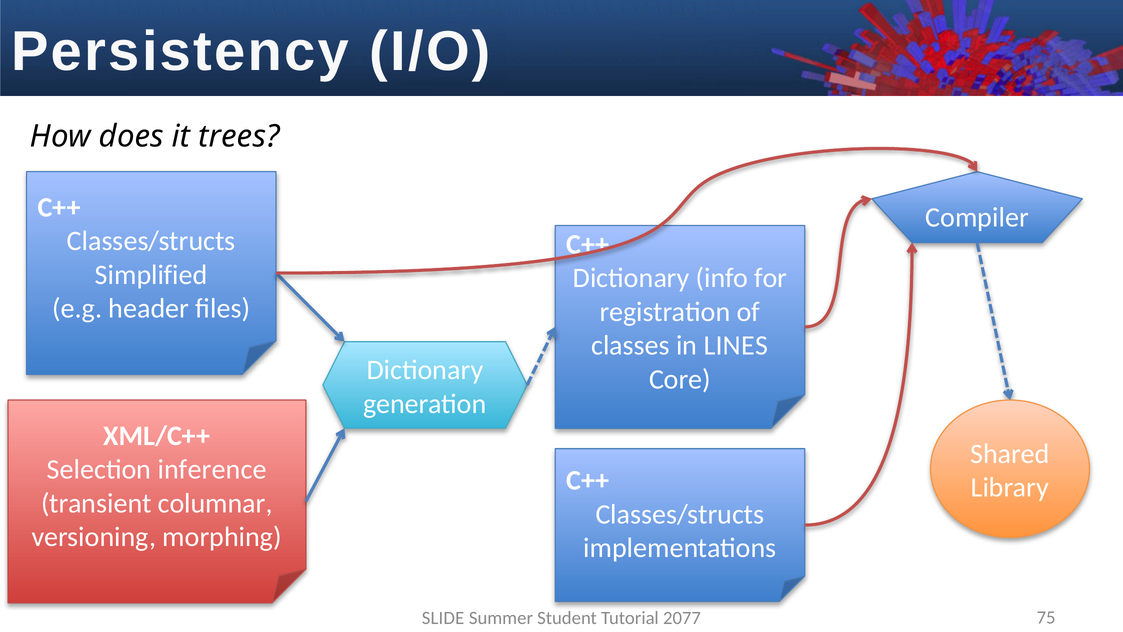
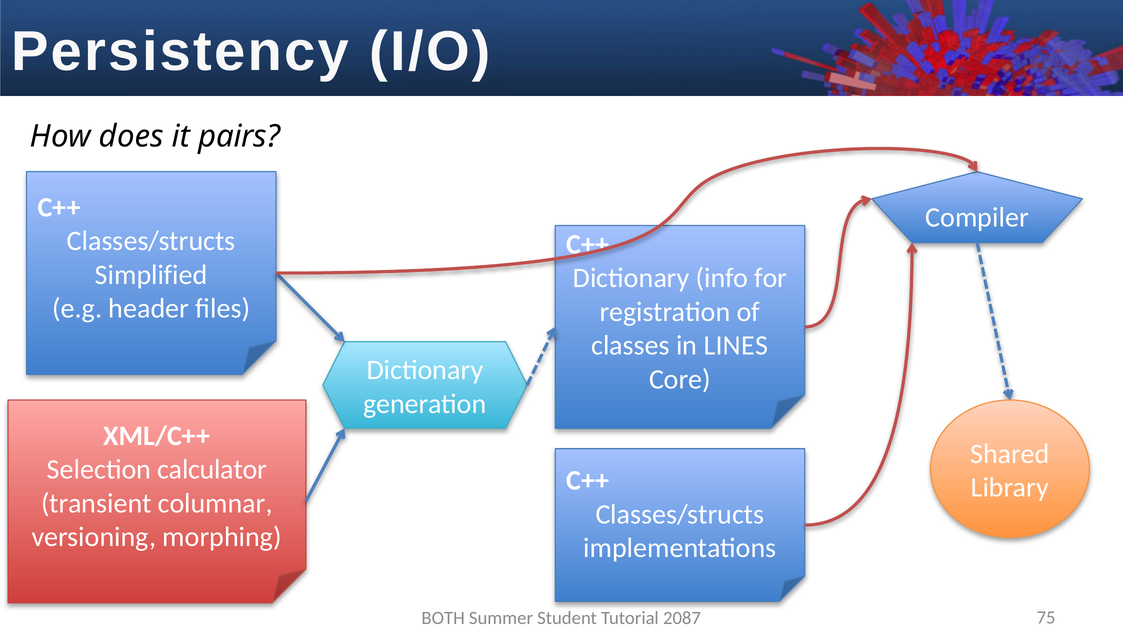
trees: trees -> pairs (239, 137)
inference: inference -> calculator (212, 469)
SLIDE: SLIDE -> BOTH (443, 618)
2077: 2077 -> 2087 (682, 618)
